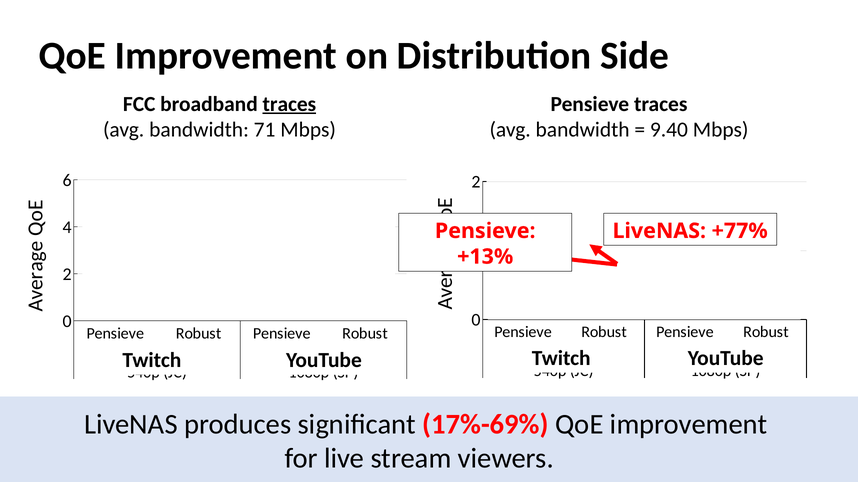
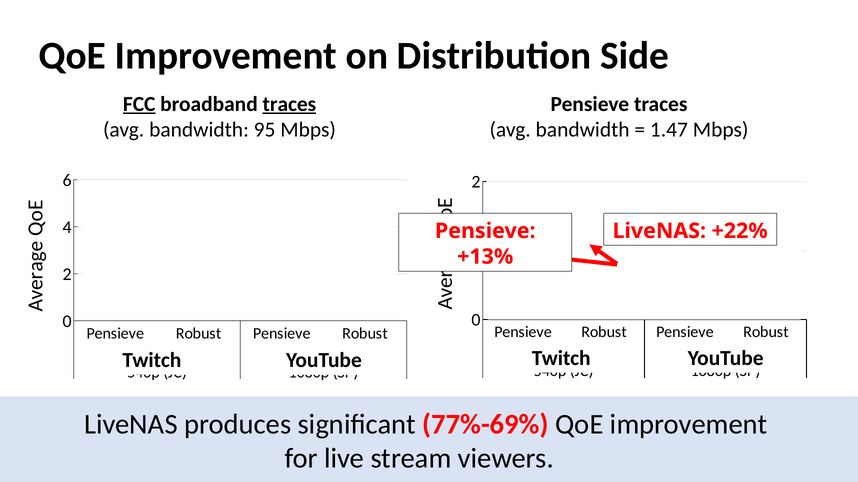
FCC underline: none -> present (139, 104)
71: 71 -> 95 (265, 130)
9.40: 9.40 -> 1.47 (669, 130)
+77%: +77% -> +22% (740, 231)
17%-69%: 17%-69% -> 77%-69% (485, 425)
